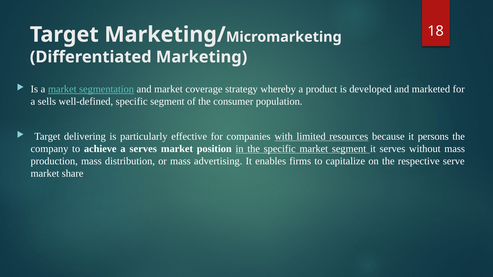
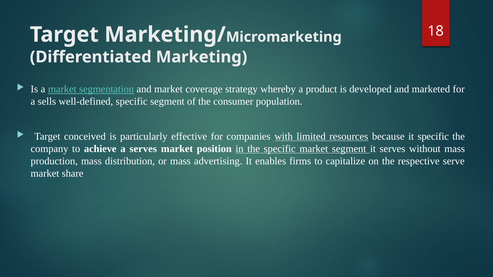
delivering: delivering -> conceived (85, 136)
it persons: persons -> specific (433, 136)
